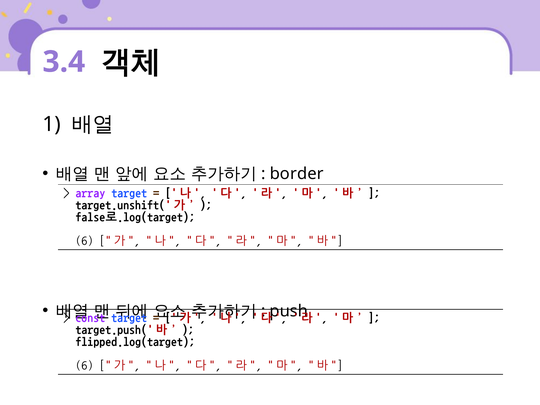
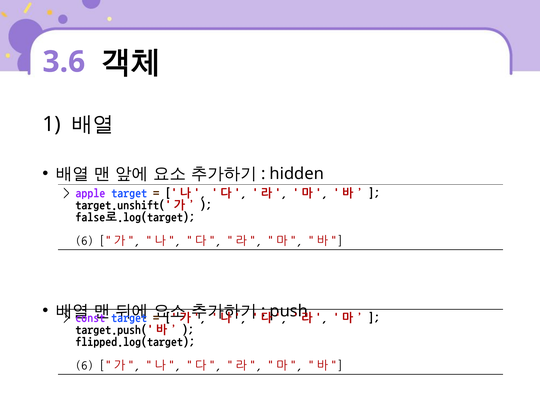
3.4: 3.4 -> 3.6 (64, 62)
border: border -> hidden (297, 174)
array: array -> apple (90, 193)
